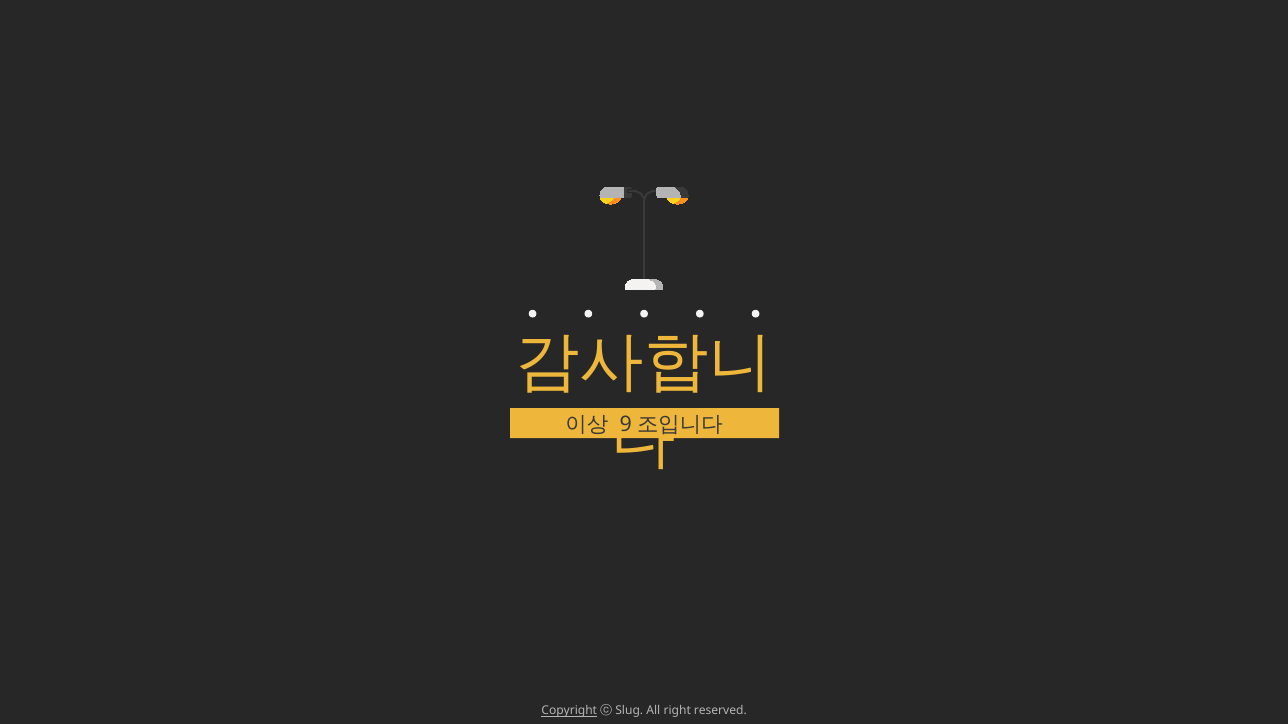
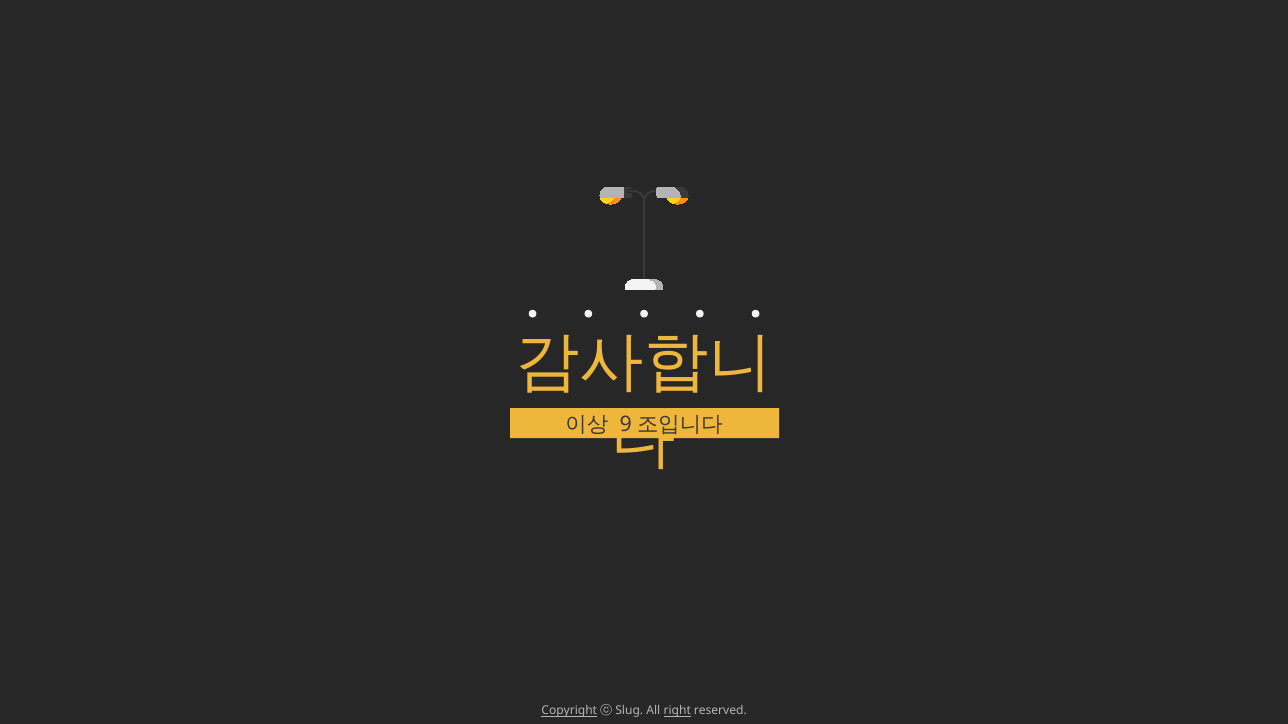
right underline: none -> present (677, 711)
